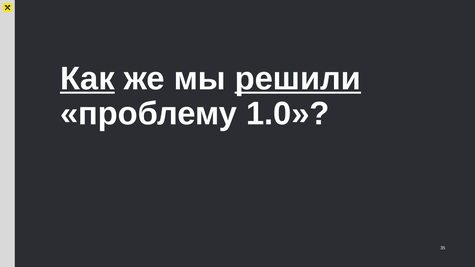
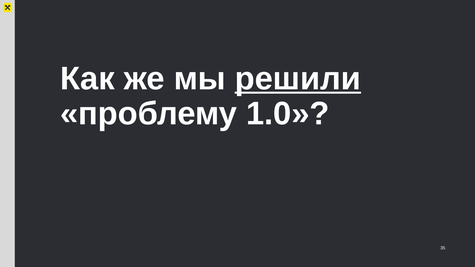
Как underline: present -> none (87, 79)
